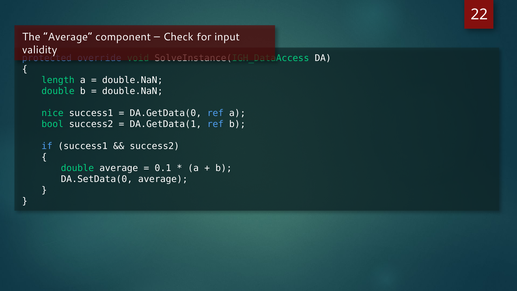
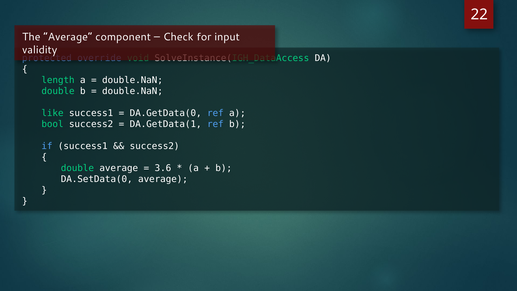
nice: nice -> like (52, 113)
0.1: 0.1 -> 3.6 (163, 168)
